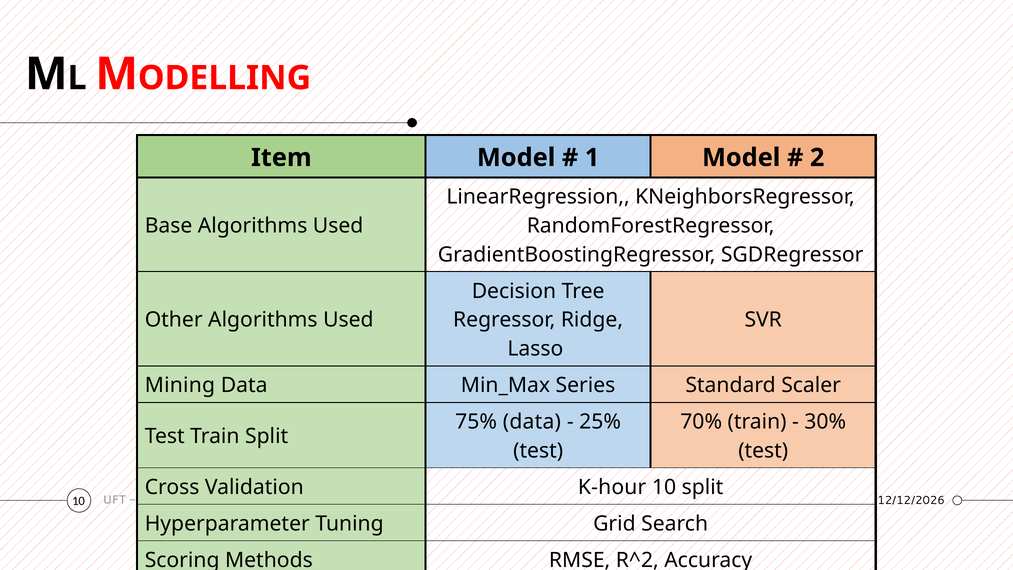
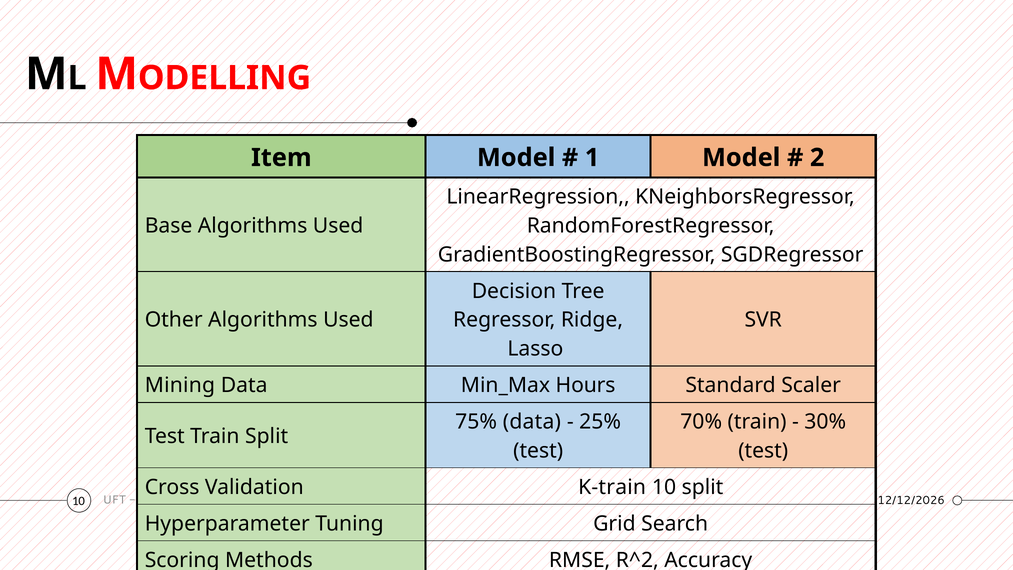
Series: Series -> Hours (586, 385)
K-hour: K-hour -> K-train (612, 487)
